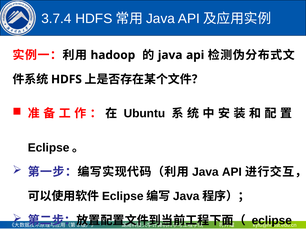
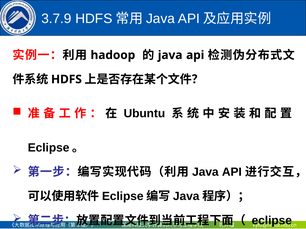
3.7.4: 3.7.4 -> 3.7.9 (56, 19)
